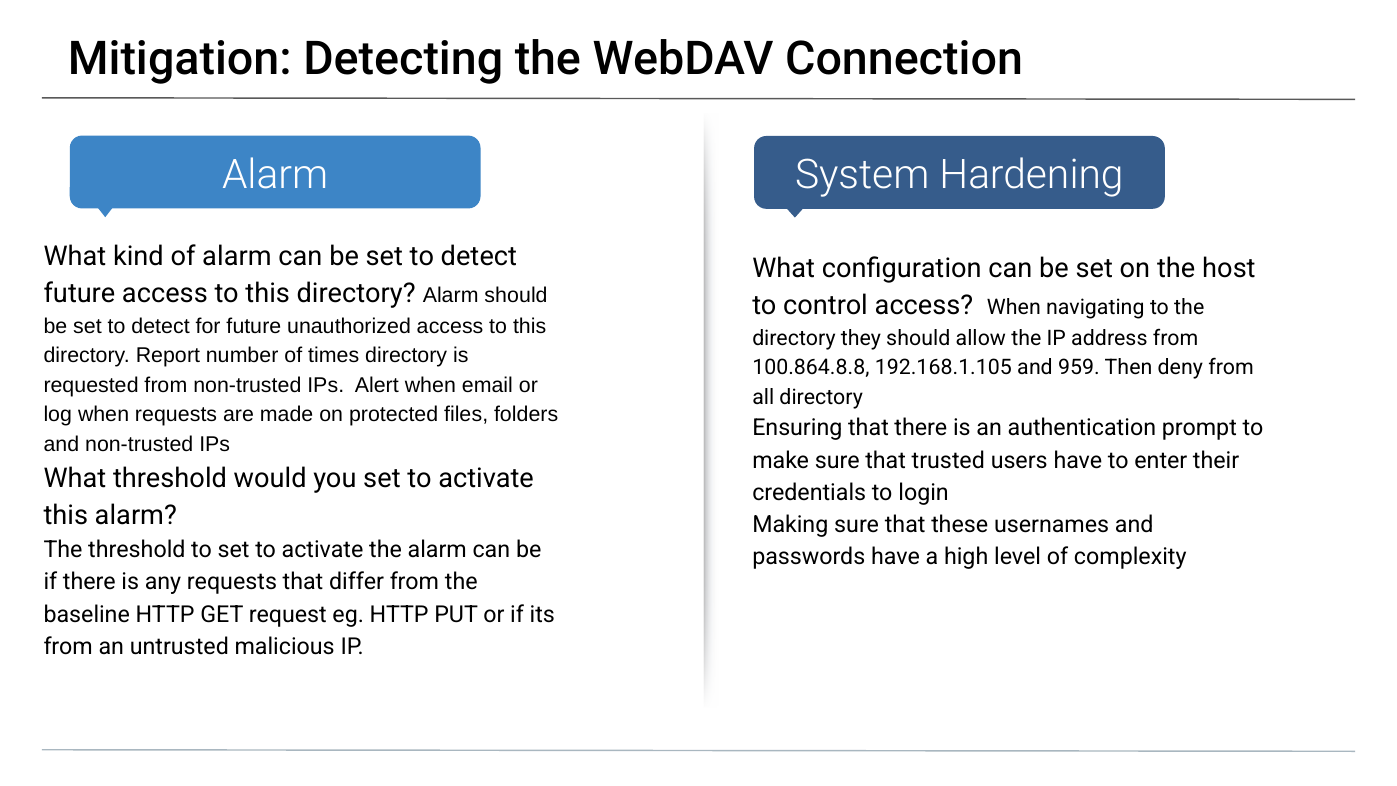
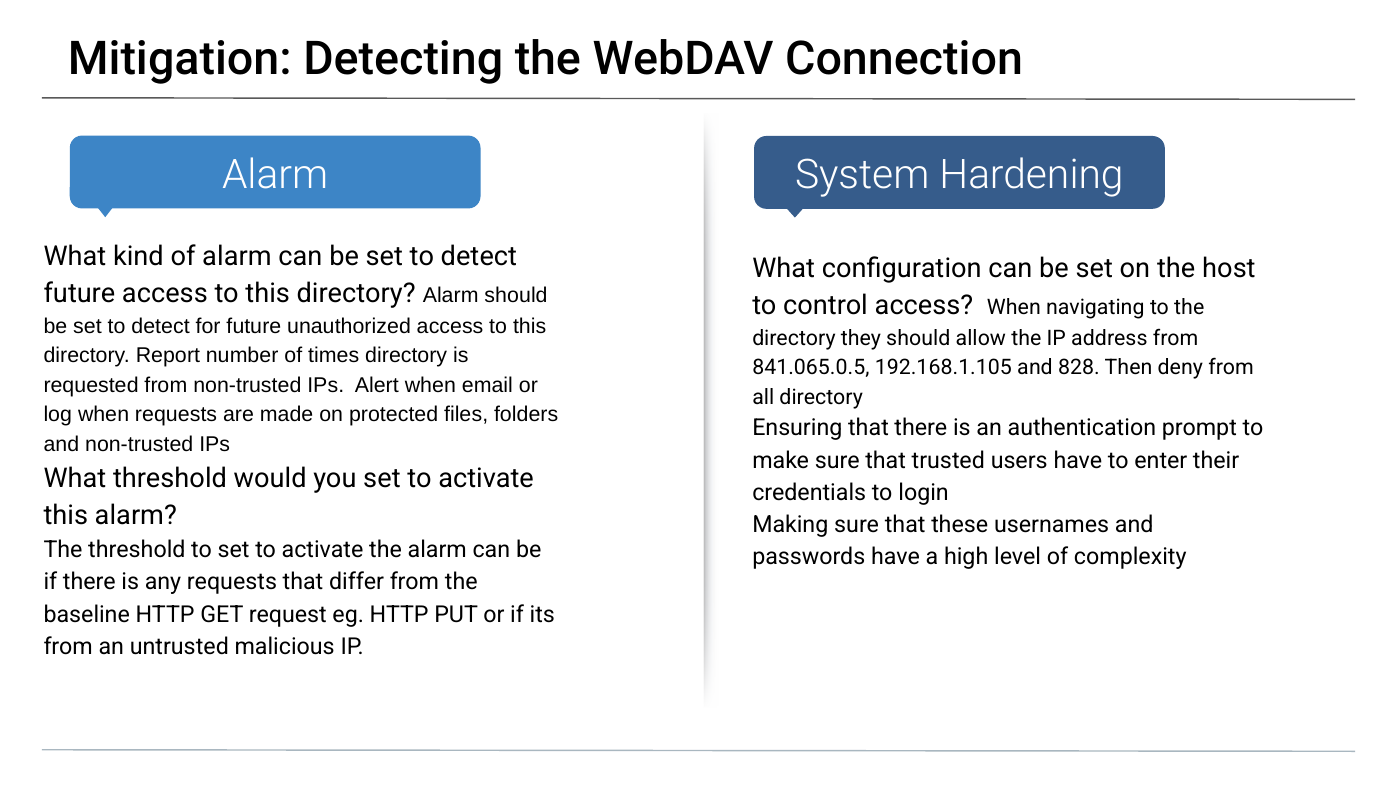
100.864.8.8: 100.864.8.8 -> 841.065.0.5 (811, 368)
959: 959 -> 828 (1079, 368)
